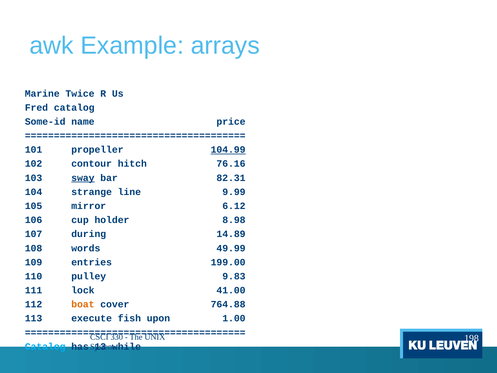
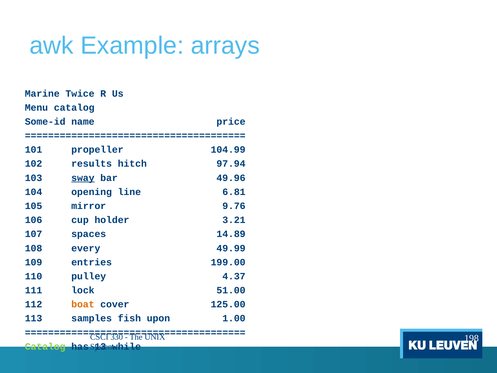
Fred: Fred -> Menu (36, 108)
104.99 underline: present -> none (228, 150)
contour: contour -> results (92, 164)
76.16: 76.16 -> 97.94 (231, 164)
82.31: 82.31 -> 49.96 (231, 178)
strange: strange -> opening (92, 192)
9.99: 9.99 -> 6.81 (234, 192)
6.12: 6.12 -> 9.76 (234, 206)
8.98: 8.98 -> 3.21 (234, 220)
during: during -> spaces (89, 234)
words: words -> every (86, 248)
9.83: 9.83 -> 4.37 (234, 276)
41.00: 41.00 -> 51.00 (231, 290)
764.88: 764.88 -> 125.00 (228, 304)
execute: execute -> samples (92, 318)
Catalog colour: light blue -> light green (45, 346)
